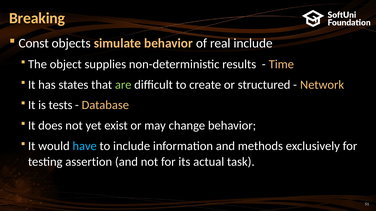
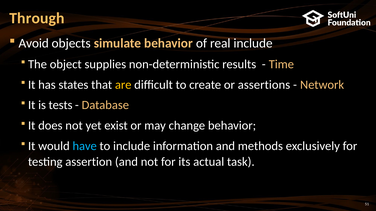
Breaking: Breaking -> Through (37, 18)
Const: Const -> Avoid (34, 43)
are colour: light green -> yellow (123, 85)
structured: structured -> assertions (264, 85)
